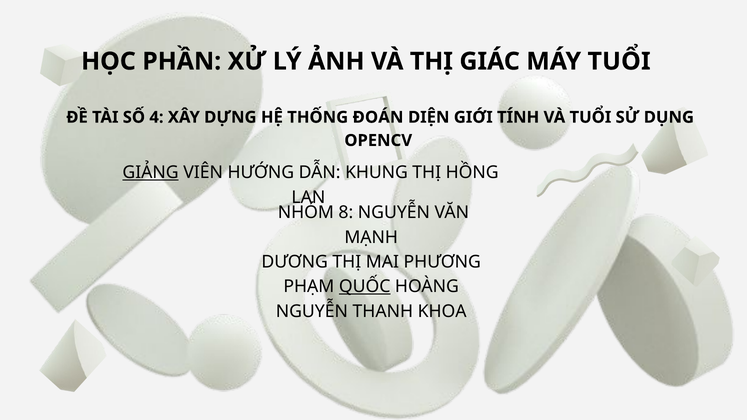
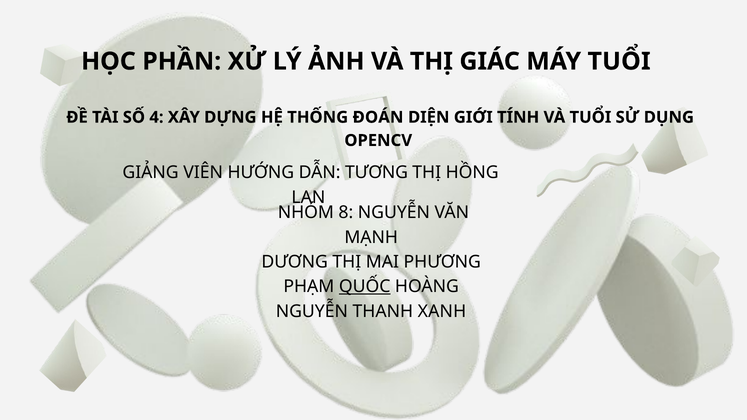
GIẢNG underline: present -> none (151, 173)
KHUNG: KHUNG -> TƯƠNG (377, 173)
KHOA: KHOA -> XANH (442, 311)
